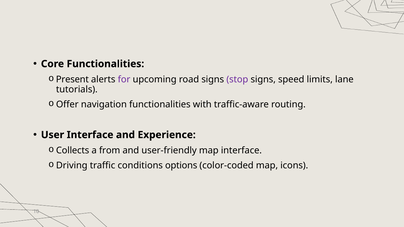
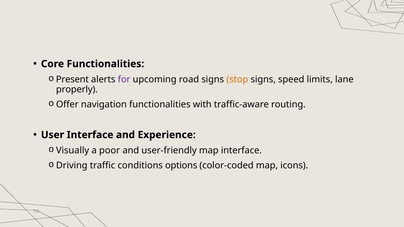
stop colour: purple -> orange (237, 79)
tutorials: tutorials -> properly (77, 89)
Collects: Collects -> Visually (73, 150)
from: from -> poor (110, 150)
